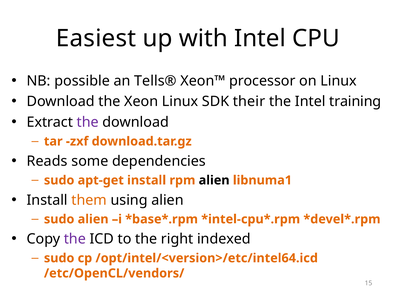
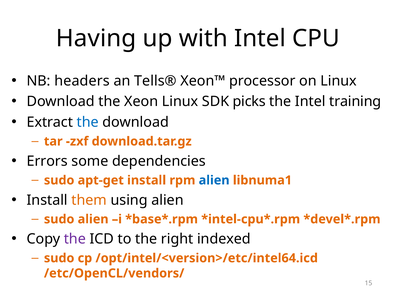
Easiest: Easiest -> Having (96, 38)
possible: possible -> headers (82, 81)
their: their -> picks (249, 102)
the colour: purple -> blue (88, 122)
Reads: Reads -> Errors (47, 161)
alien colour: black -> blue (214, 180)
